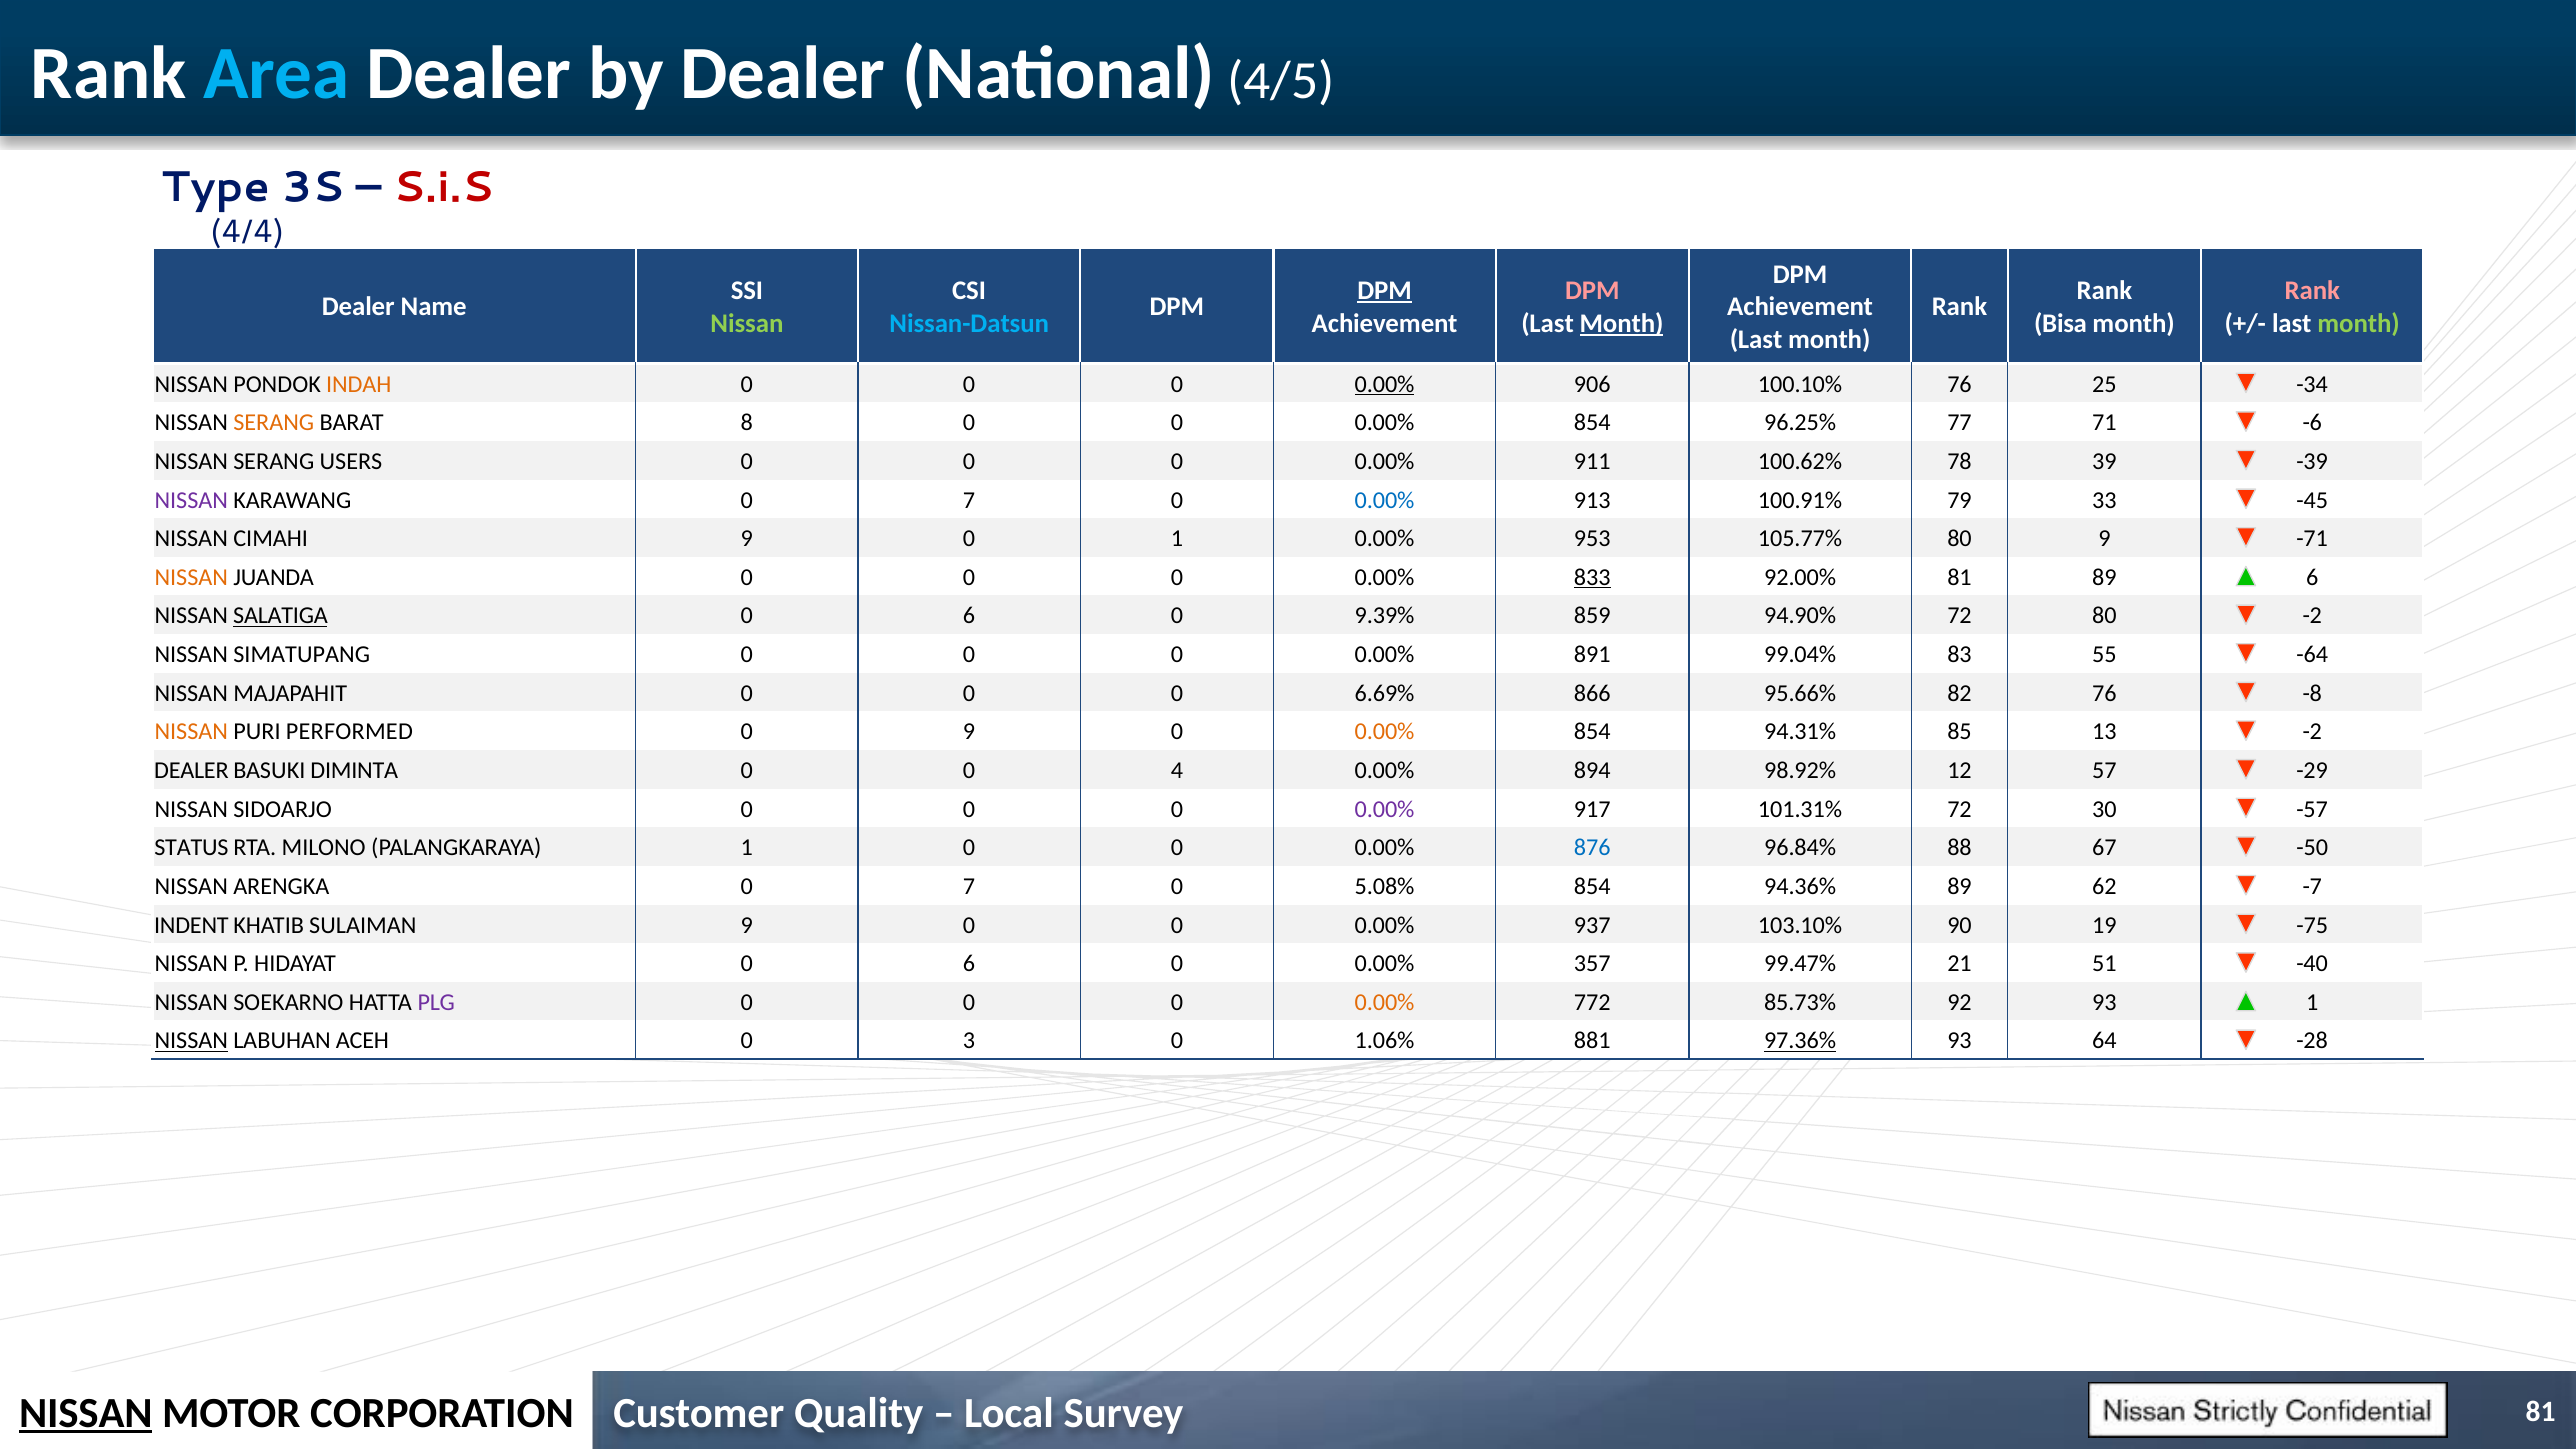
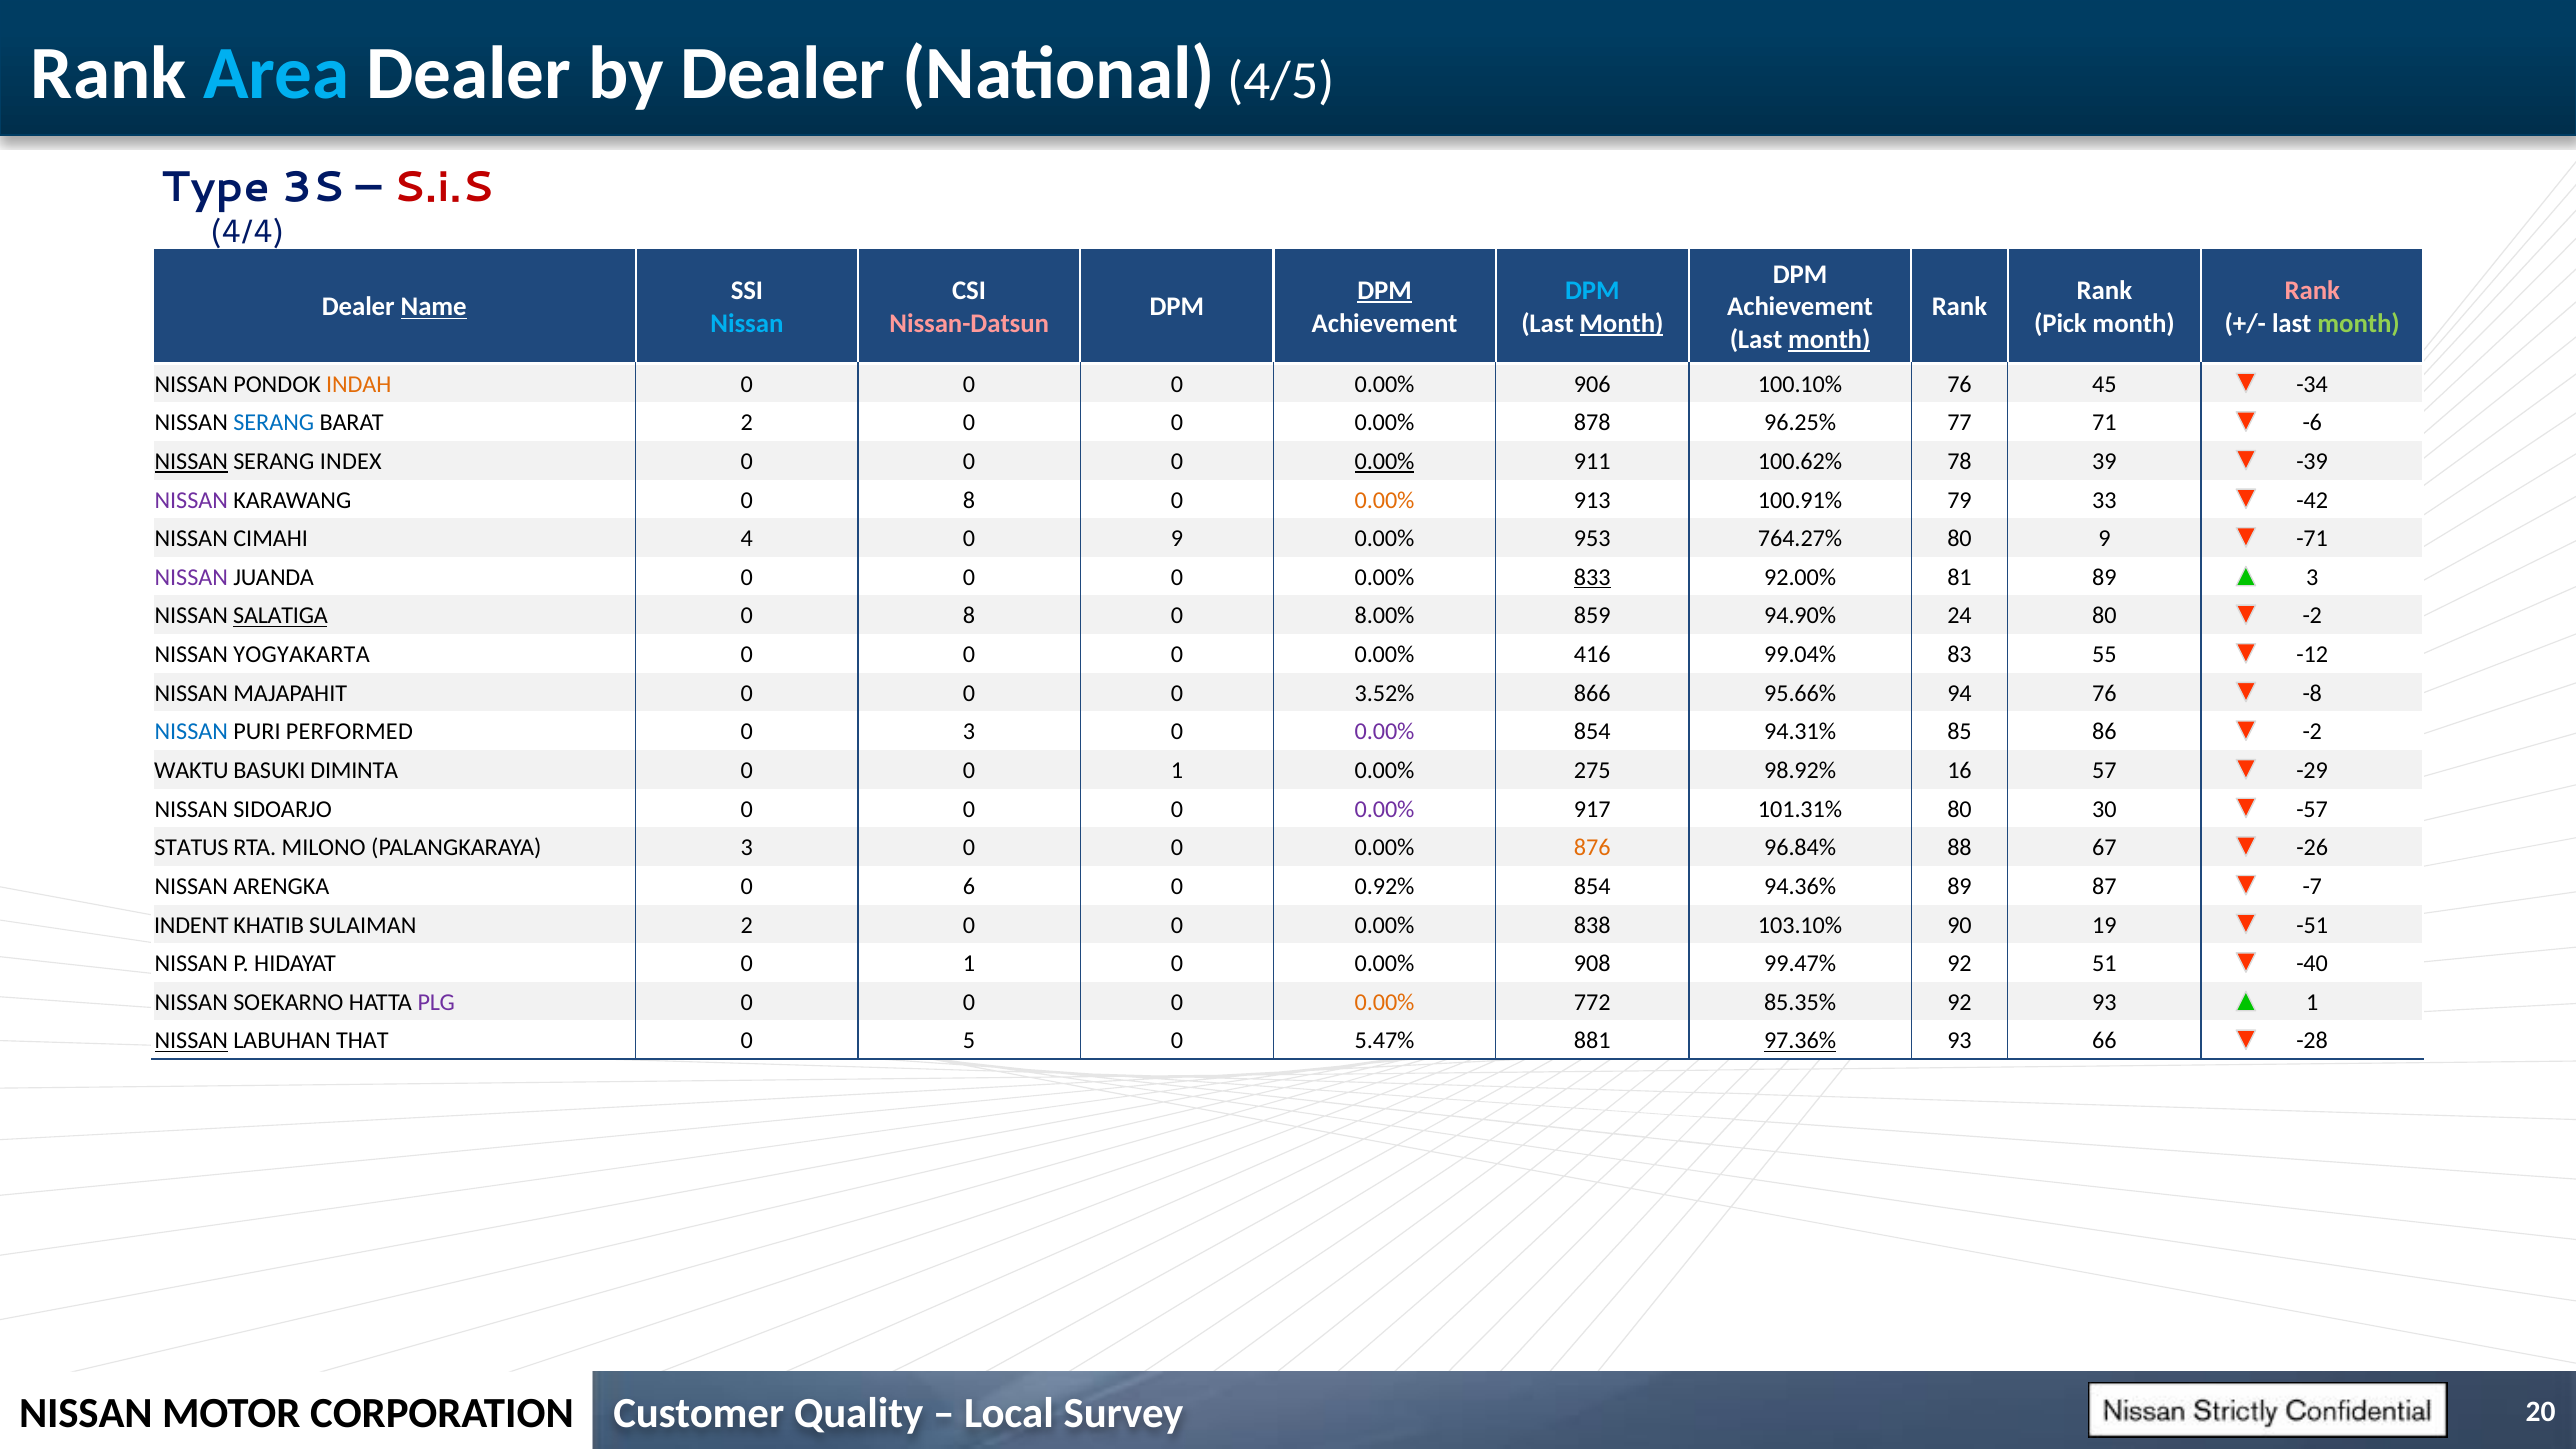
DPM colour: pink -> light blue (1592, 291)
Name underline: none -> present (434, 307)
Nissan colour: light green -> light blue (747, 323)
Nissan-Datsun colour: light blue -> pink (969, 323)
Bisa: Bisa -> Pick (2061, 323)
month underline: none -> present (1829, 340)
0.00% underline: present -> none (1385, 384)
25: 25 -> 45 (2104, 384)
SERANG colour: orange -> blue (274, 423)
BARAT 8: 8 -> 2 (747, 423)
0 0 0.00% 854: 854 -> 878 (1592, 423)
NISSAN underline: none -> present (191, 462)
USERS: USERS -> INDEX (351, 462)
0.00% underline: none -> present (1385, 462)
KARAWANG 0 7: 7 -> 8 (969, 500)
0.00% colour: blue -> orange (1385, 500)
-45: -45 -> -42 (2312, 500)
CIMAHI 9: 9 -> 4 (747, 539)
0 1: 1 -> 9 (1177, 539)
105.77%: 105.77% -> 764.27% (1800, 539)
NISSAN colour: orange -> purple (191, 577)
89 6: 6 -> 3 (2312, 577)
6: 6 -> 8 (969, 616)
9.39%: 9.39% -> 8.00% (1385, 616)
94.90% 72: 72 -> 24 (1959, 616)
SIMATUPANG: SIMATUPANG -> YOGYAKARTA (302, 655)
891: 891 -> 416 (1592, 655)
-64: -64 -> -12 (2312, 655)
6.69%: 6.69% -> 3.52% (1385, 693)
82: 82 -> 94 (1959, 693)
NISSAN colour: orange -> blue (191, 732)
0 9: 9 -> 3 (969, 732)
0.00% colour: orange -> purple (1385, 732)
13: 13 -> 86 (2104, 732)
DEALER: DEALER -> WAKTU (191, 771)
0 0 4: 4 -> 1 (1177, 771)
894: 894 -> 275 (1592, 771)
12: 12 -> 16 (1959, 771)
101.31% 72: 72 -> 80 (1959, 809)
PALANGKARAYA 1: 1 -> 3 (747, 848)
876 colour: blue -> orange (1592, 848)
-50: -50 -> -26 (2312, 848)
ARENGKA 0 7: 7 -> 6 (969, 887)
5.08%: 5.08% -> 0.92% (1385, 887)
62: 62 -> 87 (2104, 887)
SULAIMAN 9: 9 -> 2 (747, 925)
937: 937 -> 838 (1592, 925)
-75: -75 -> -51 (2312, 925)
HIDAYAT 0 6: 6 -> 1 (969, 964)
357: 357 -> 908 (1592, 964)
99.47% 21: 21 -> 92 (1959, 964)
85.73%: 85.73% -> 85.35% (1800, 1003)
ACEH: ACEH -> THAT (362, 1041)
3: 3 -> 5 (969, 1041)
1.06%: 1.06% -> 5.47% (1385, 1041)
64: 64 -> 66 (2104, 1041)
NISSAN underline: present -> none (86, 1414)
81: 81 -> 20 (2541, 1412)
